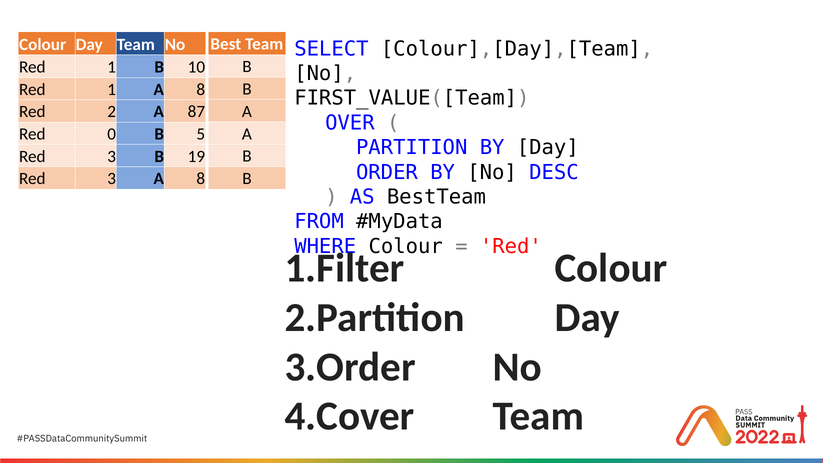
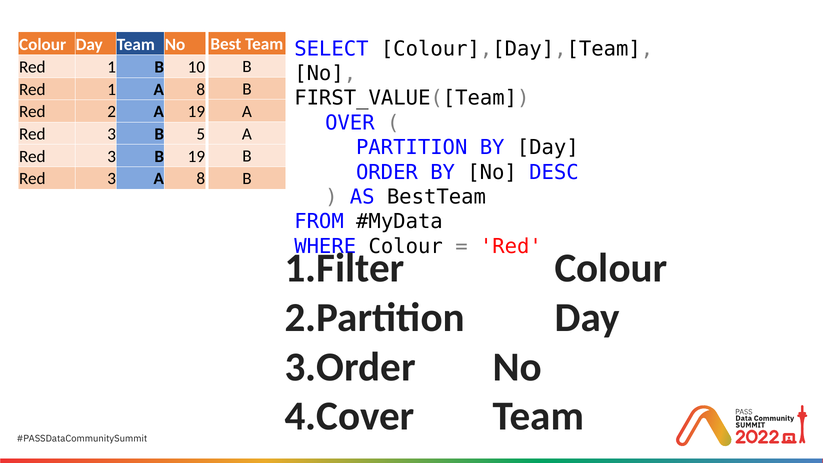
A 87: 87 -> 19 (196, 112)
0: 0 -> 3 (112, 134)
